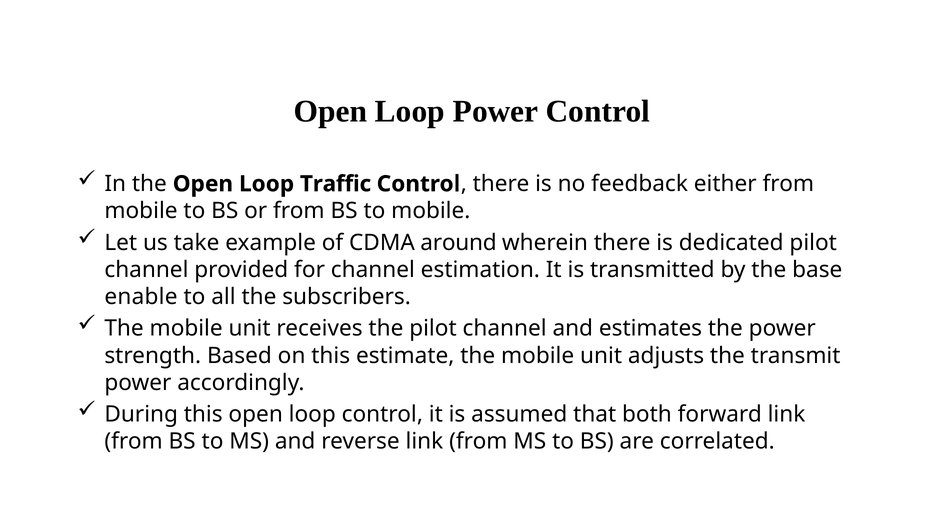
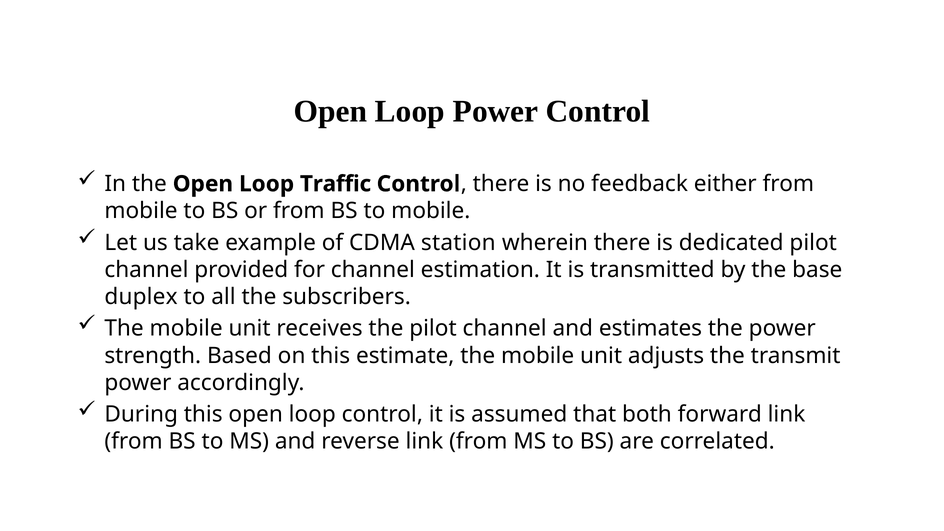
around: around -> station (458, 243)
enable: enable -> duplex (141, 297)
